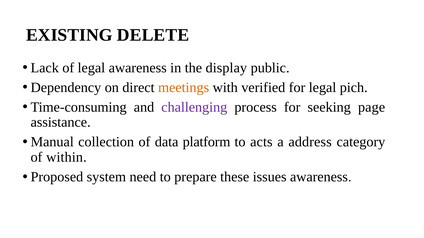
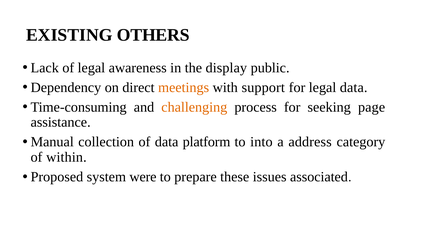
DELETE: DELETE -> OTHERS (153, 35)
verified: verified -> support (263, 88)
legal pich: pich -> data (354, 88)
challenging colour: purple -> orange (194, 107)
acts: acts -> into (261, 142)
need: need -> were (143, 177)
issues awareness: awareness -> associated (319, 177)
